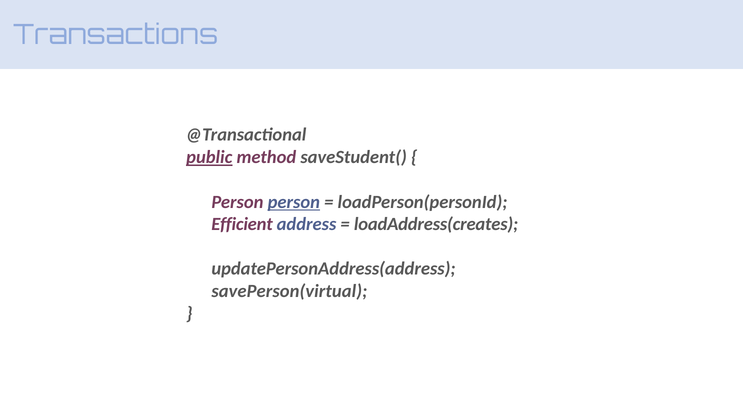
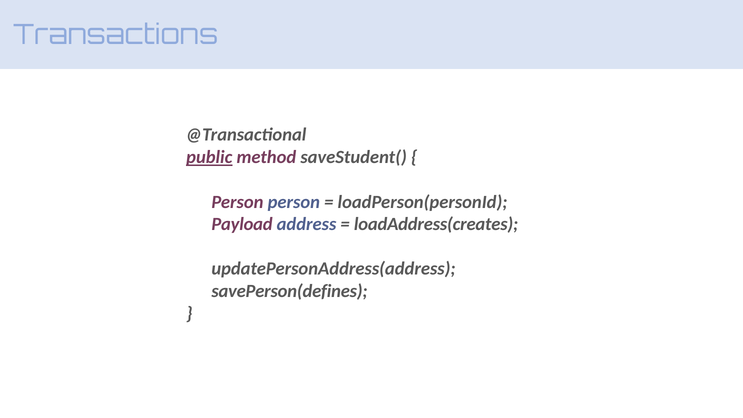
person underline: present -> none (294, 202)
Efficient: Efficient -> Payload (242, 224)
savePerson(virtual: savePerson(virtual -> savePerson(defines (289, 291)
